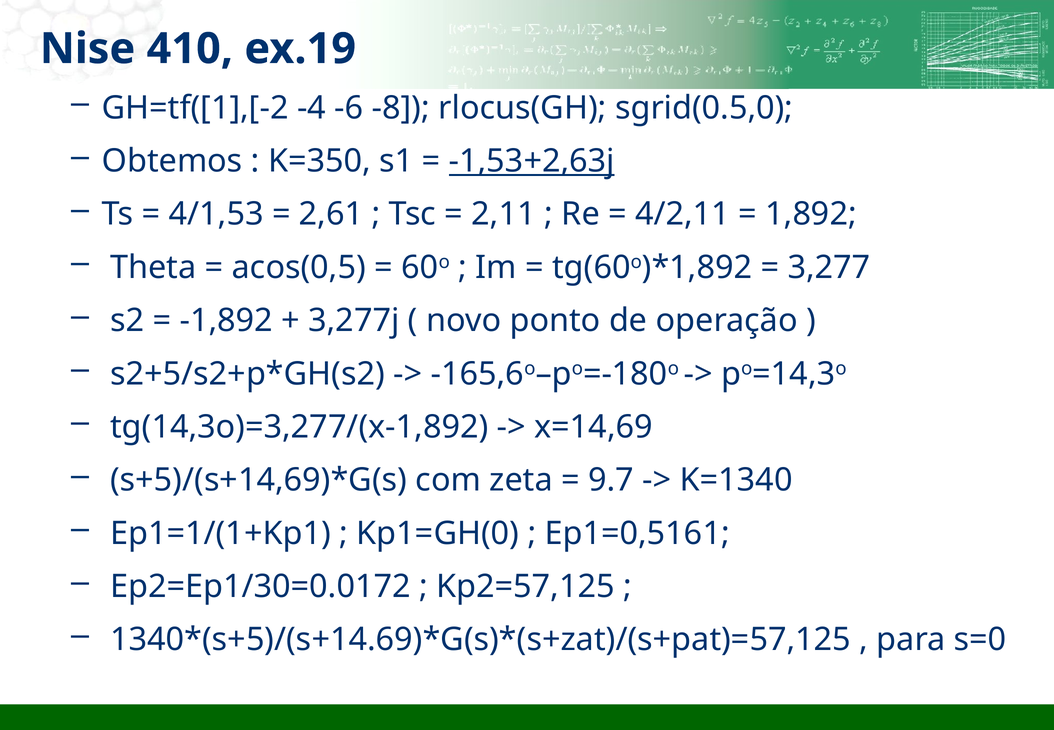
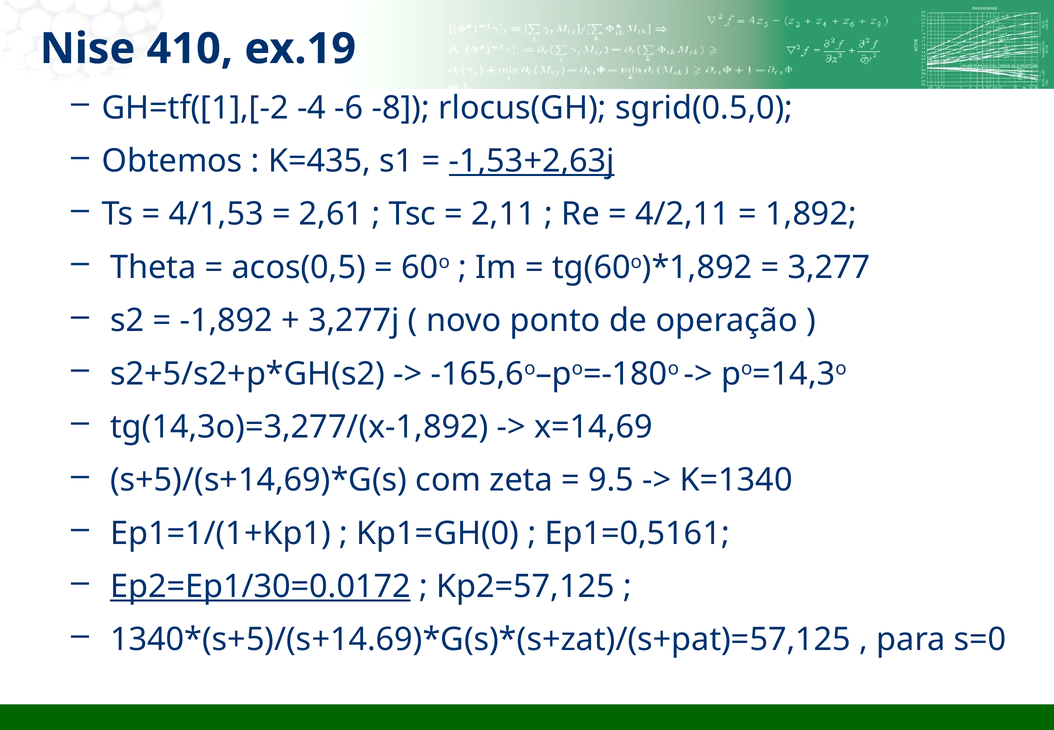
K=350: K=350 -> K=435 (319, 161)
9.7: 9.7 -> 9.5 (611, 480)
Ep2=Ep1/30=0.0172 underline: none -> present (260, 586)
